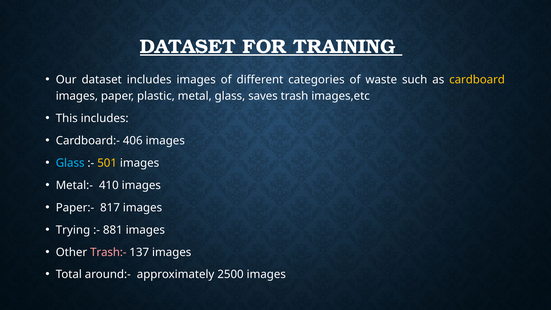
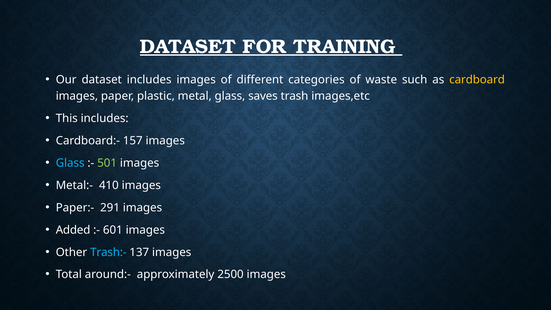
406: 406 -> 157 (133, 141)
501 colour: yellow -> light green (107, 163)
817: 817 -> 291 (110, 208)
Trying: Trying -> Added (73, 230)
881: 881 -> 601 (113, 230)
Trash:- colour: pink -> light blue (108, 252)
